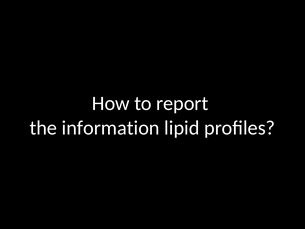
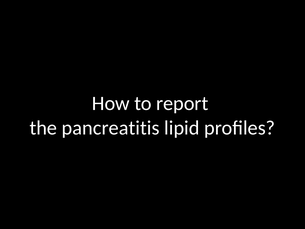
information: information -> pancreatitis (111, 128)
